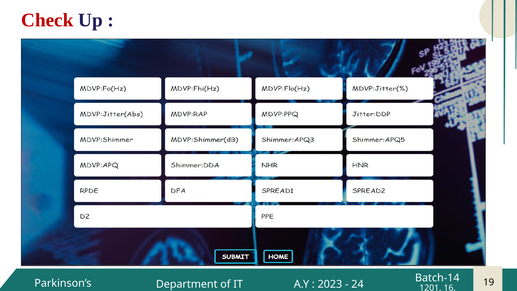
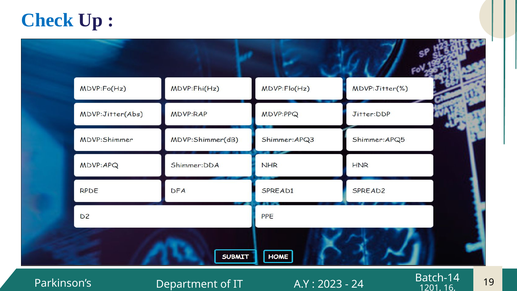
Check colour: red -> blue (47, 20)
